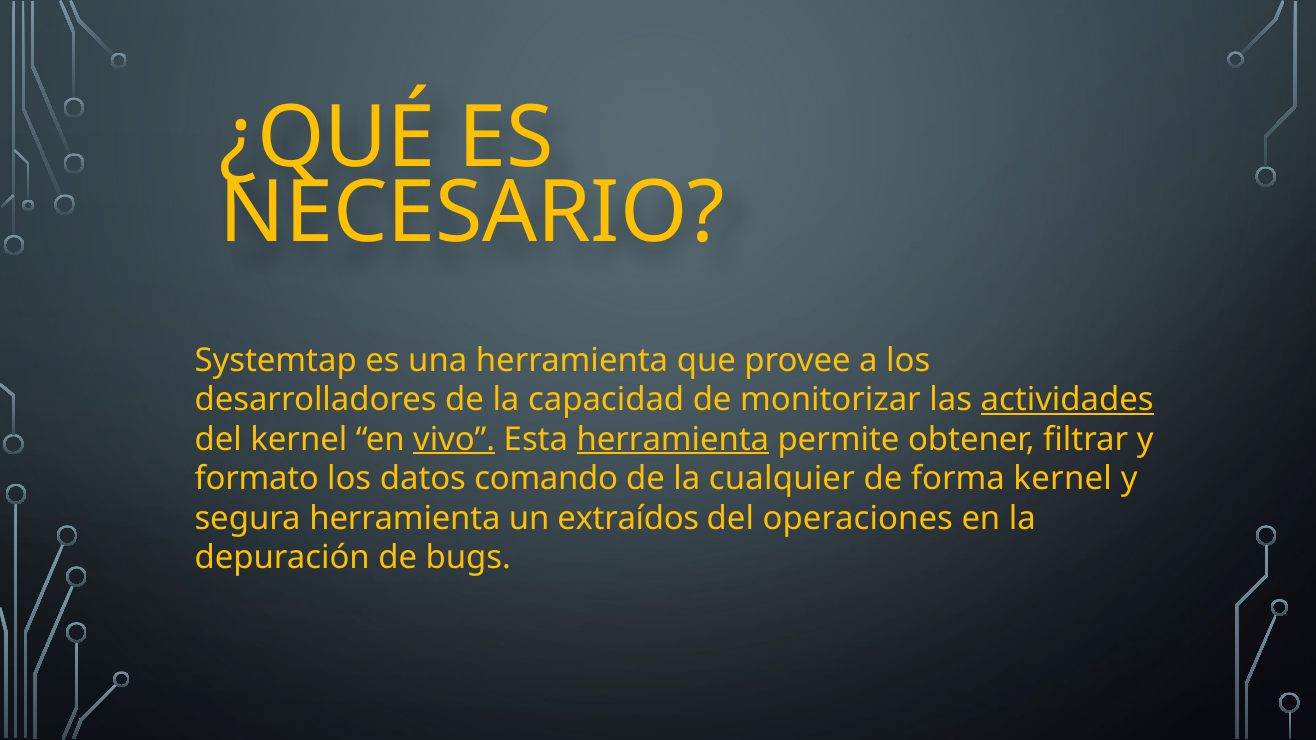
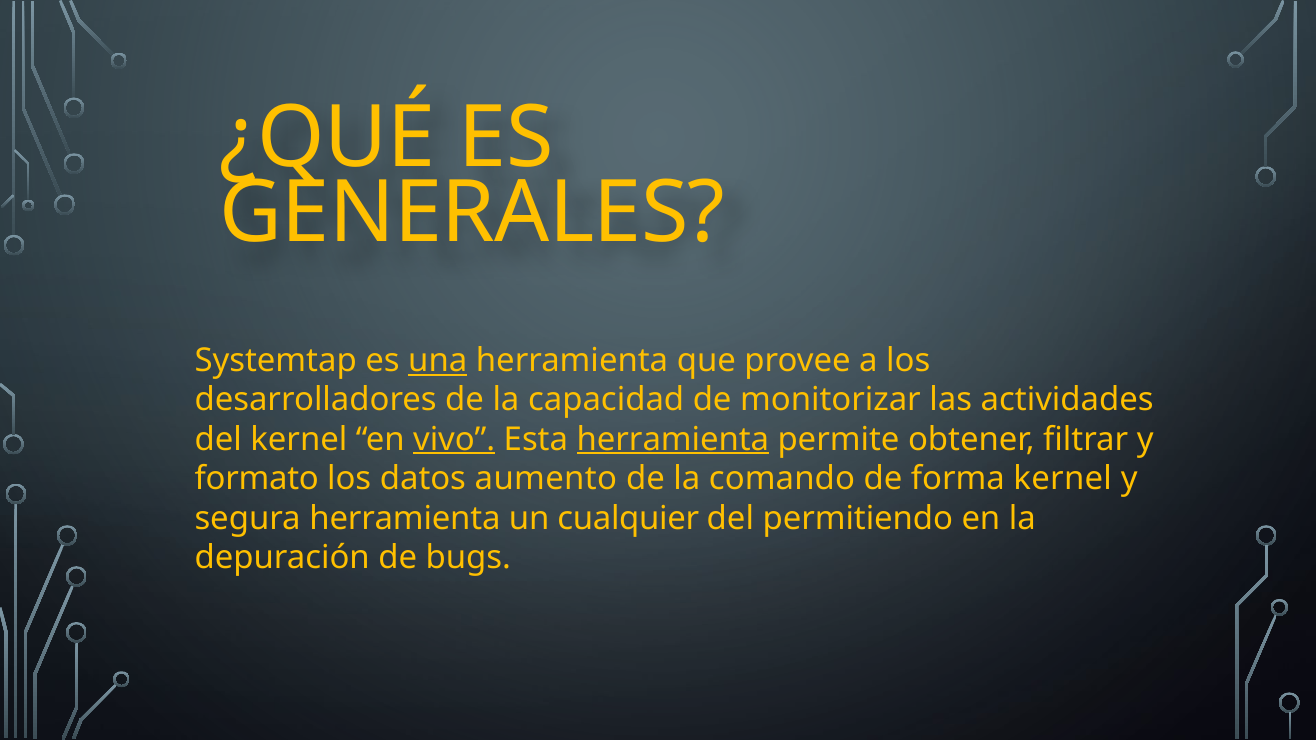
NECESARIO: NECESARIO -> GENERALES (473, 213)
una underline: none -> present (438, 361)
actividades underline: present -> none (1067, 400)
comando: comando -> aumento (546, 479)
cualquier: cualquier -> comando (782, 479)
extraídos: extraídos -> cualquier (628, 518)
operaciones: operaciones -> permitiendo (858, 518)
